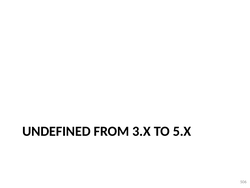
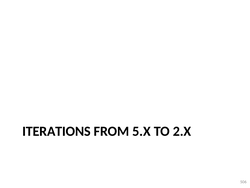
UNDEFINED: UNDEFINED -> ITERATIONS (56, 131)
3.X: 3.X -> 5.X (142, 131)
5.X: 5.X -> 2.X (182, 131)
